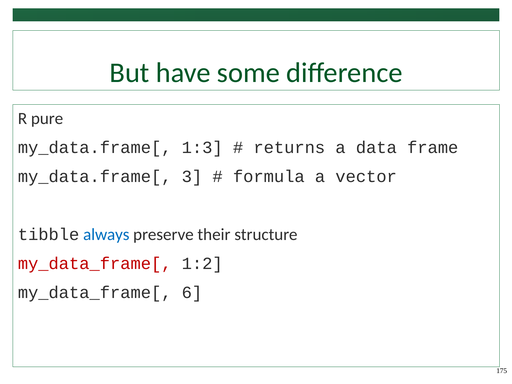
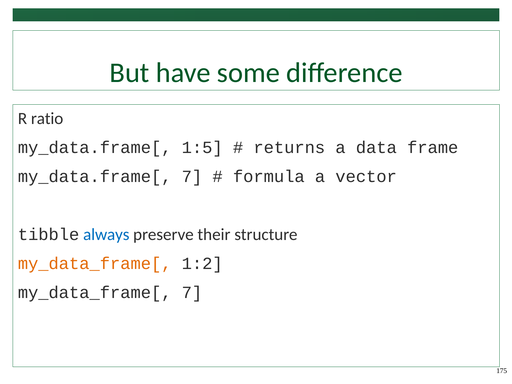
pure: pure -> ratio (47, 118)
1:3: 1:3 -> 1:5 (202, 147)
my_data.frame[ 3: 3 -> 7 (192, 176)
my_data_frame[ colour: red -> orange (95, 264)
my_data_frame[ 6: 6 -> 7 (192, 293)
